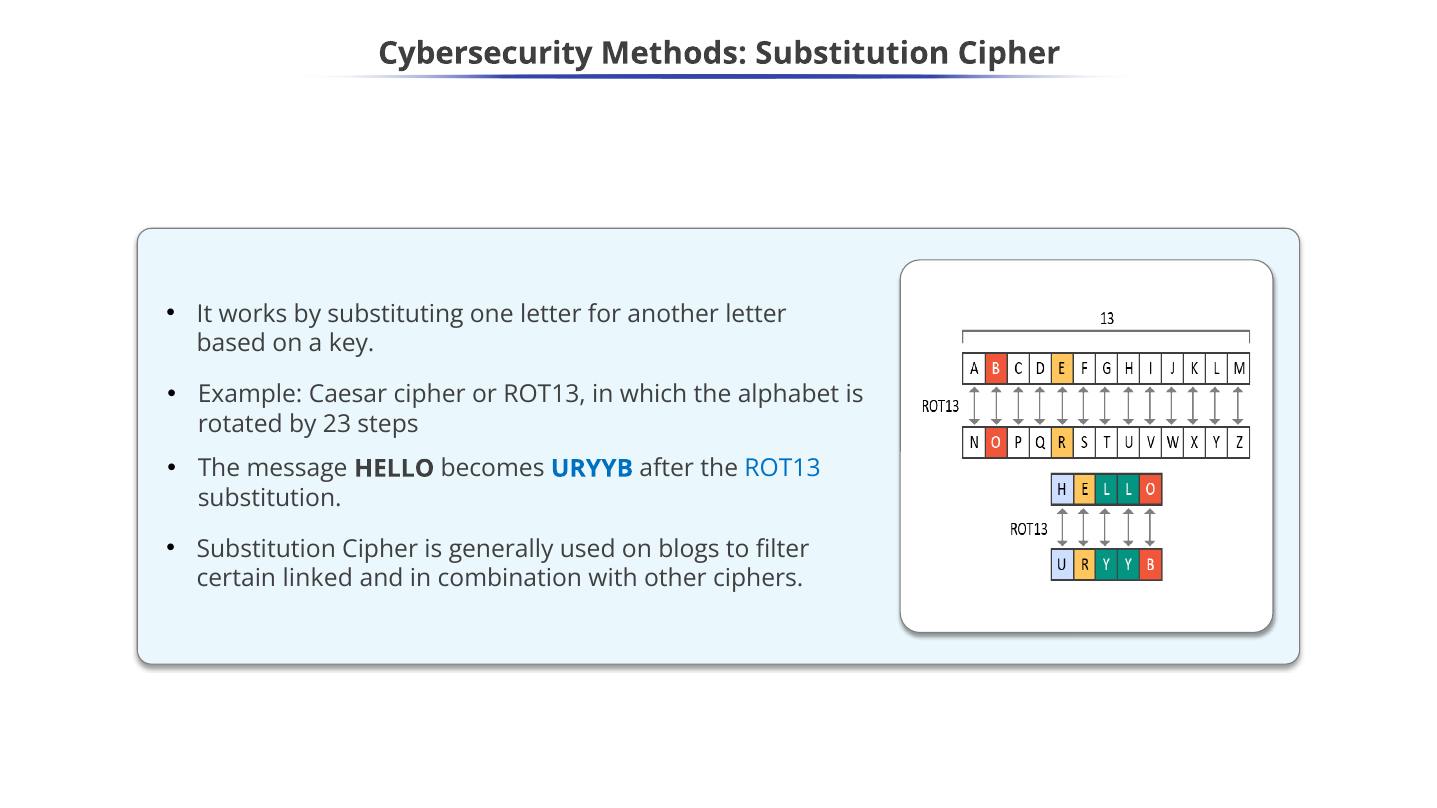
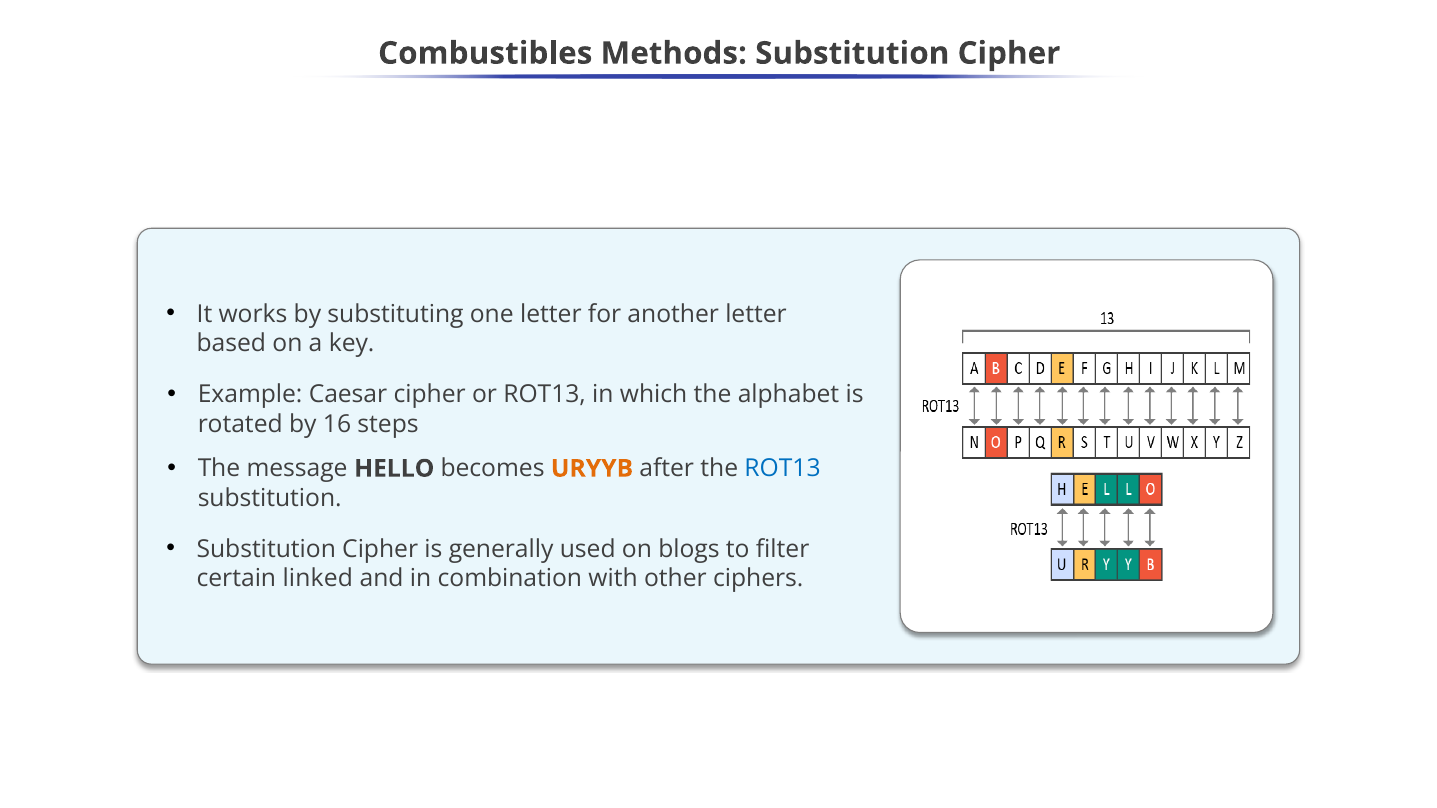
Cybersecurity: Cybersecurity -> Combustibles (485, 53)
23: 23 -> 16 (337, 424)
URYYB colour: blue -> orange (592, 469)
